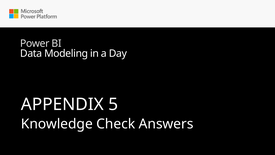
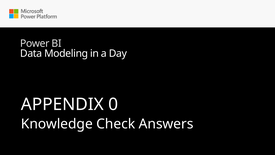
5: 5 -> 0 (113, 104)
